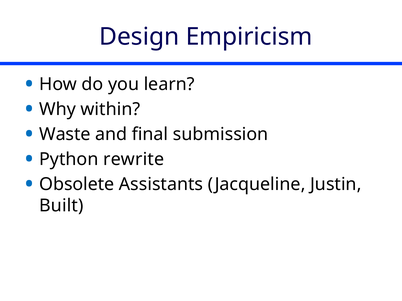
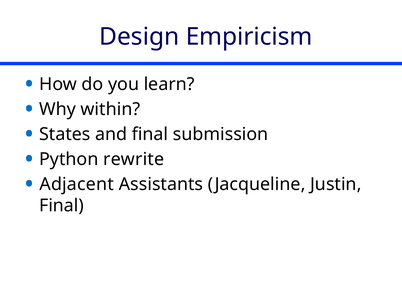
Waste: Waste -> States (65, 134)
Obsolete: Obsolete -> Adjacent (77, 184)
Built: Built -> Final (62, 206)
